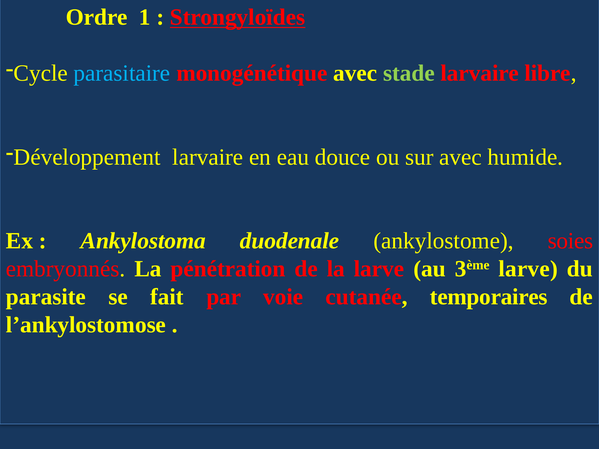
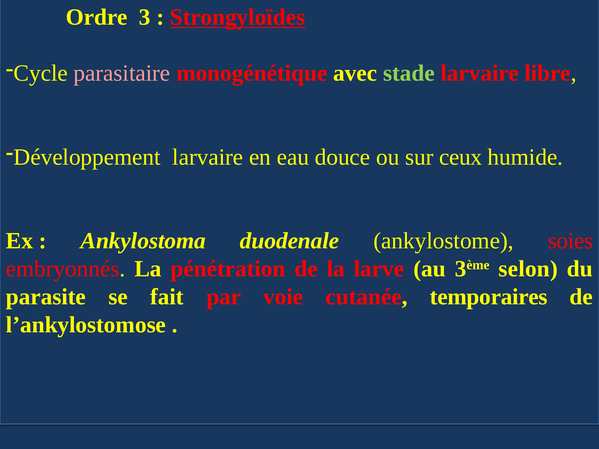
1: 1 -> 3 (145, 17)
parasitaire colour: light blue -> pink (122, 73)
sur avec: avec -> ceux (461, 157)
3ème larve: larve -> selon (528, 269)
